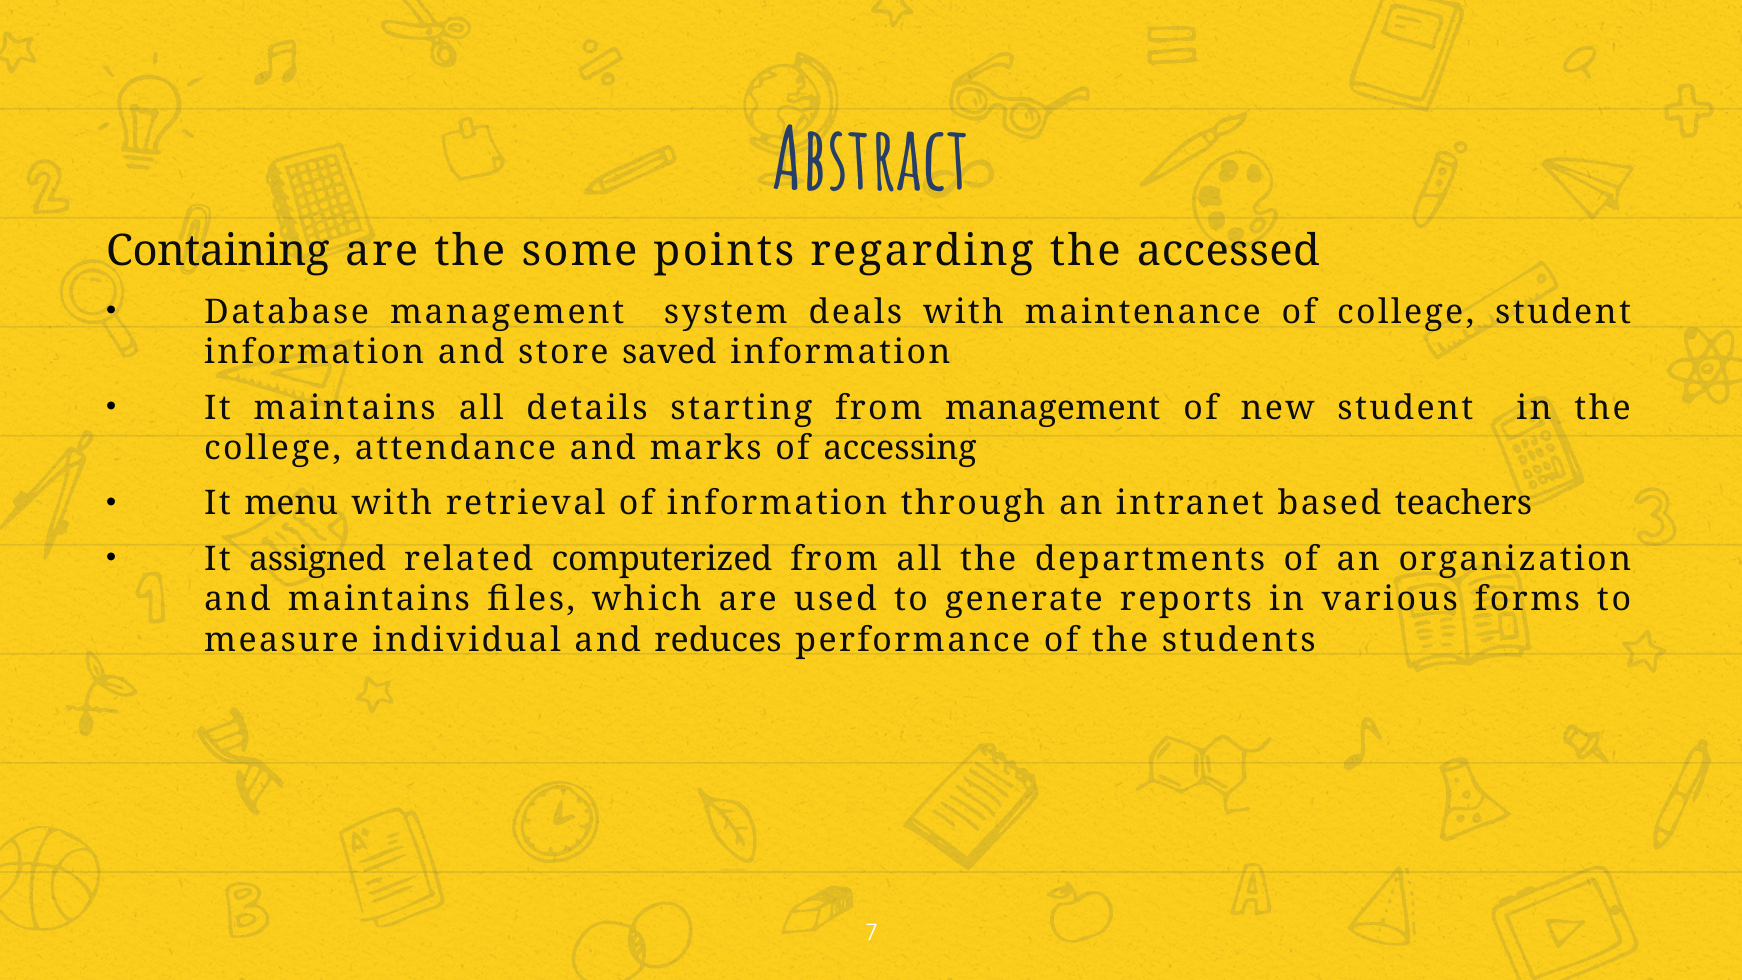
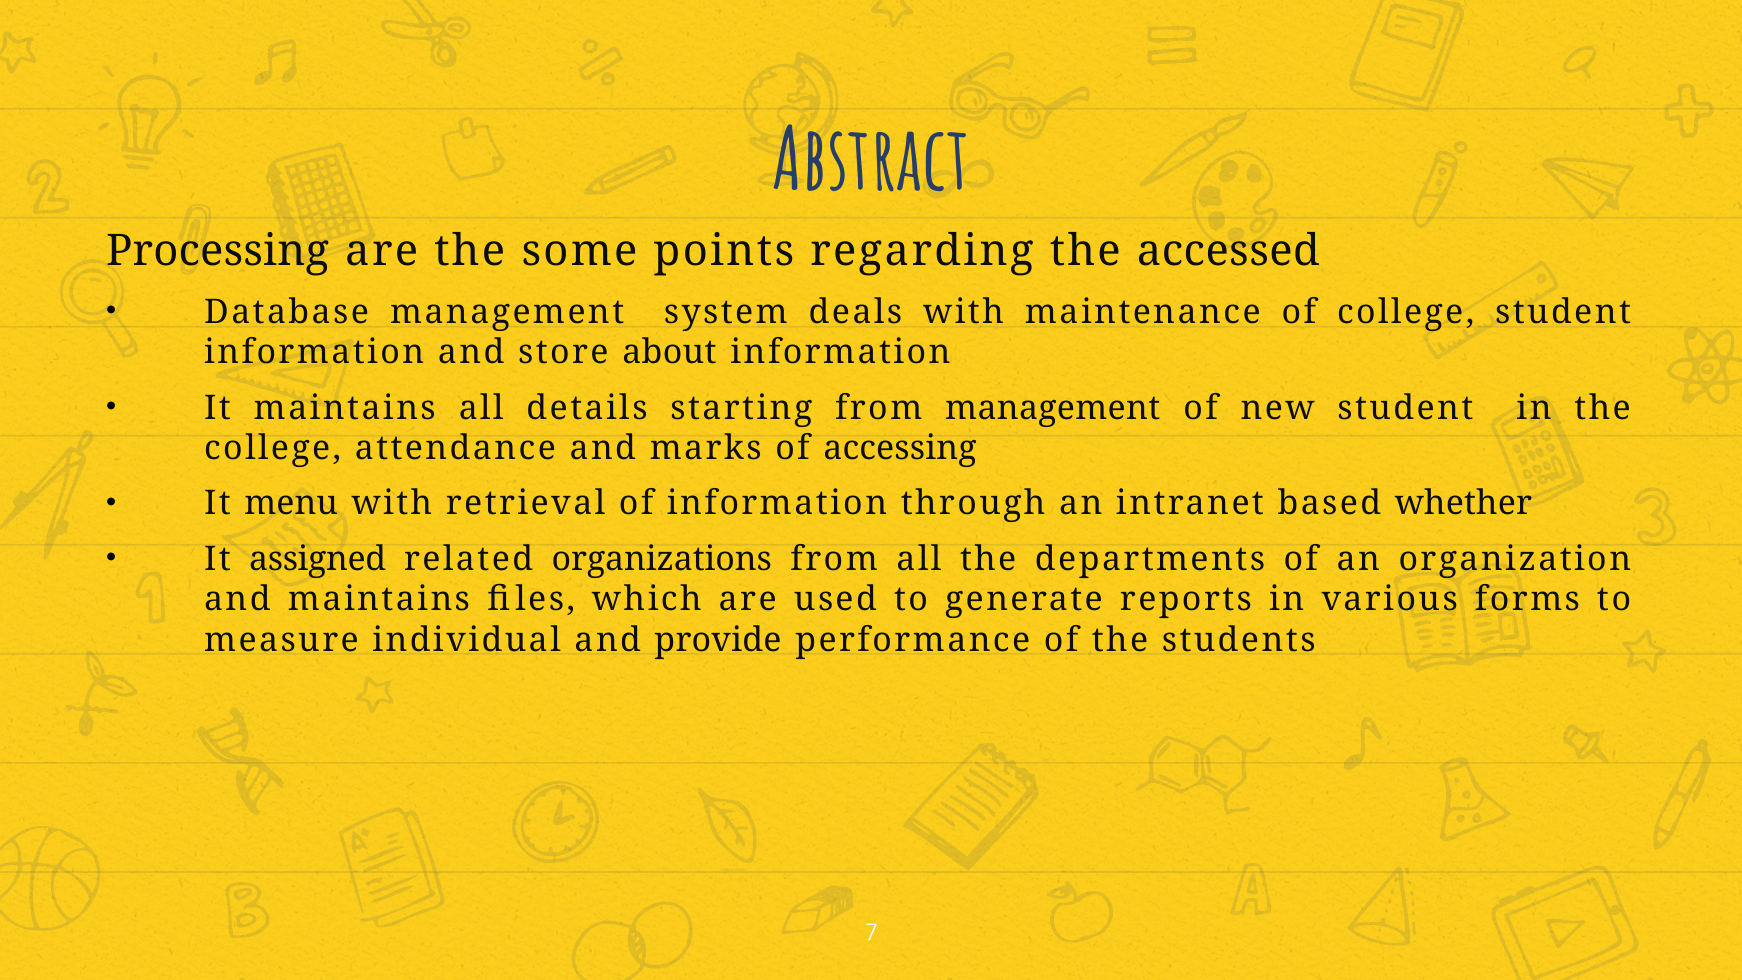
Containing: Containing -> Processing (218, 252)
saved: saved -> about (669, 353)
teachers: teachers -> whether (1463, 504)
computerized: computerized -> organizations (662, 559)
reduces: reduces -> provide (718, 640)
